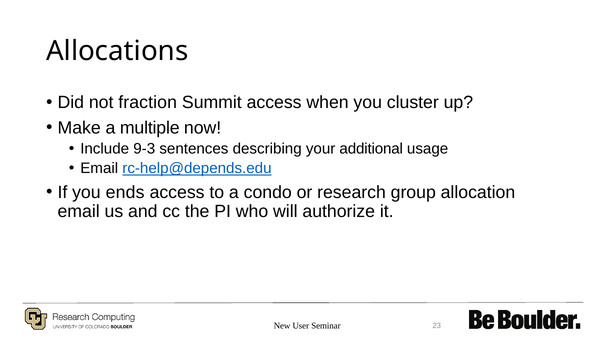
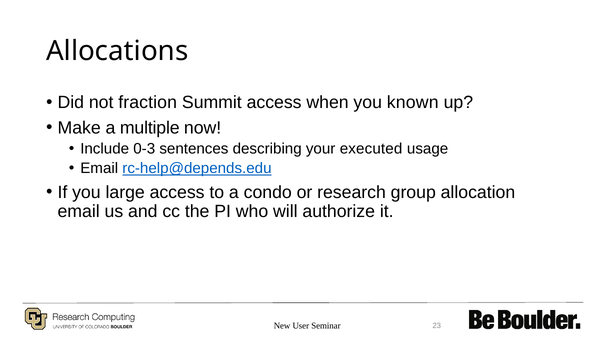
cluster: cluster -> known (413, 102)
9-3: 9-3 -> 0-3 (144, 149)
additional: additional -> executed (371, 149)
ends: ends -> large (125, 192)
